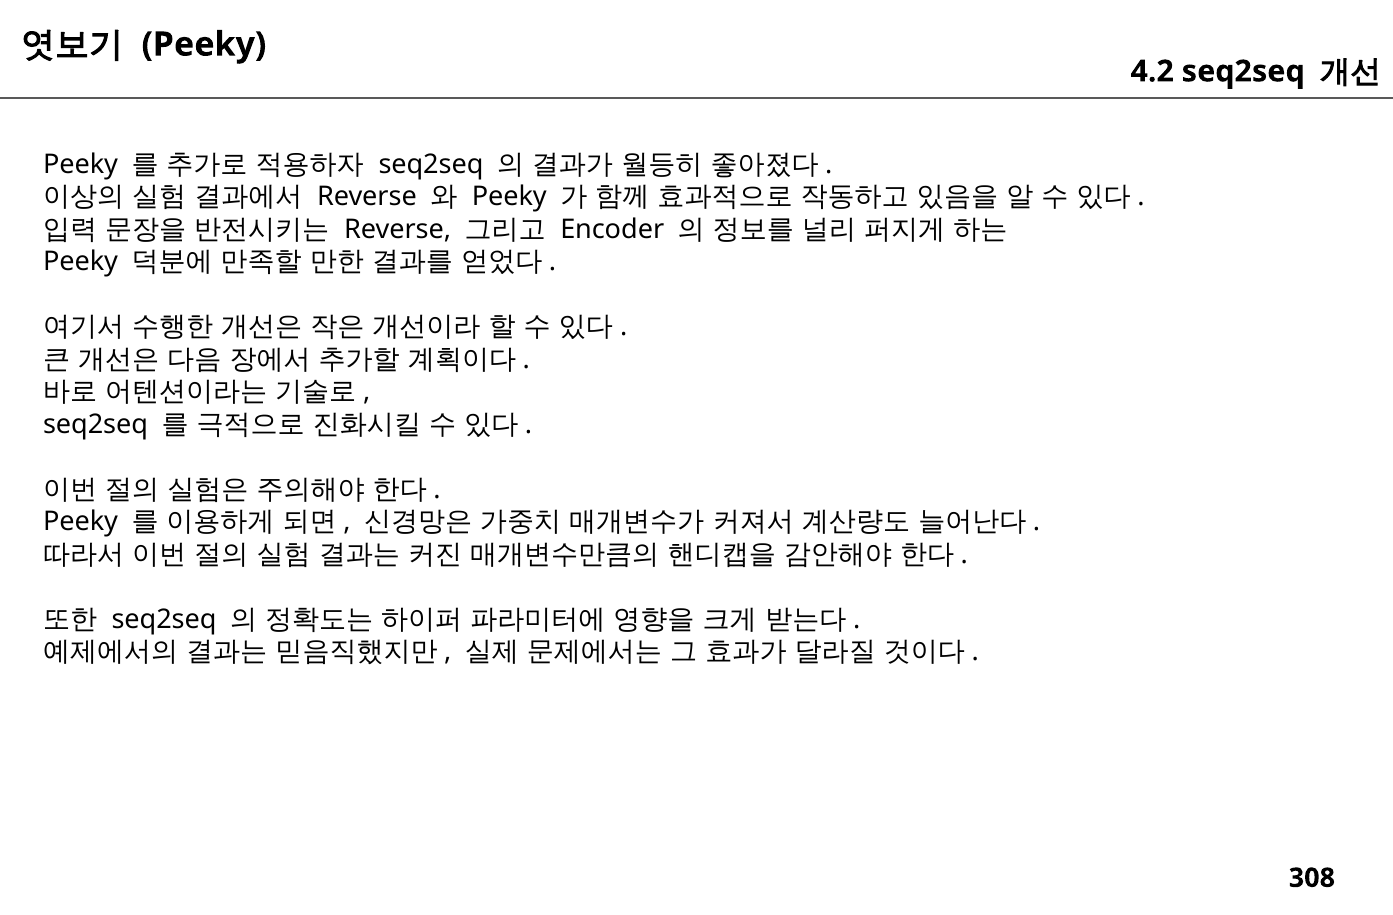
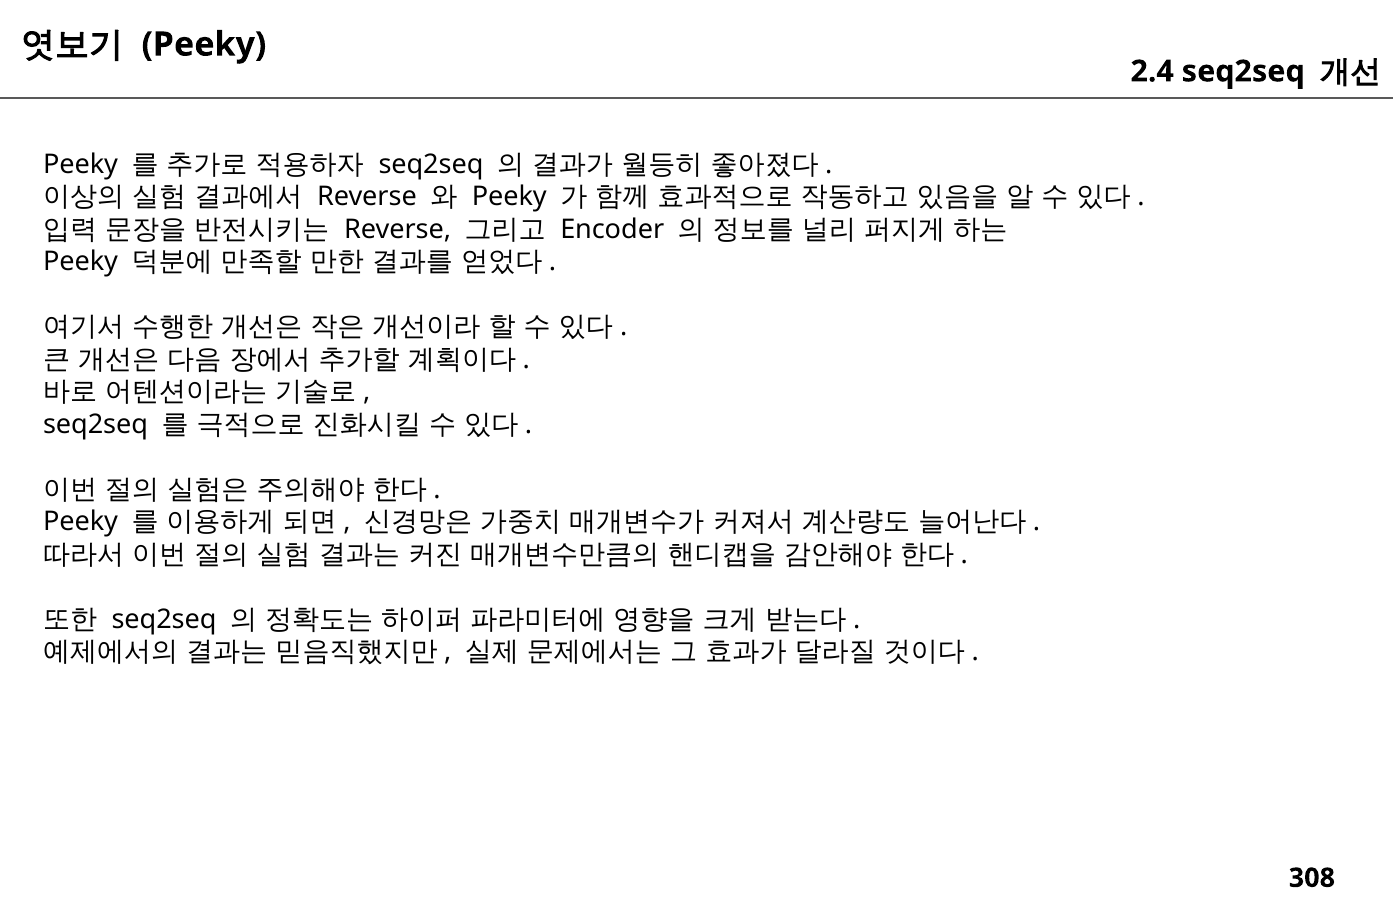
4.2: 4.2 -> 2.4 (1152, 71)
